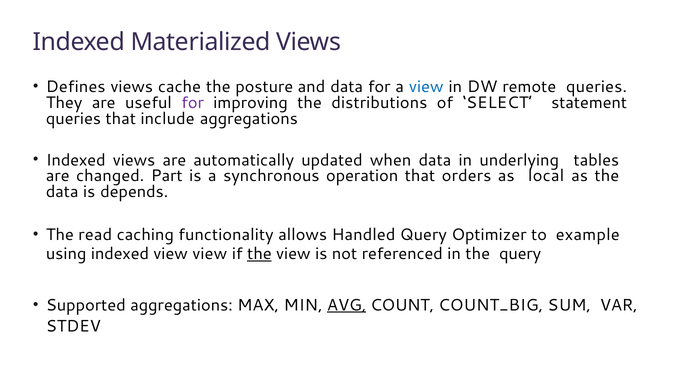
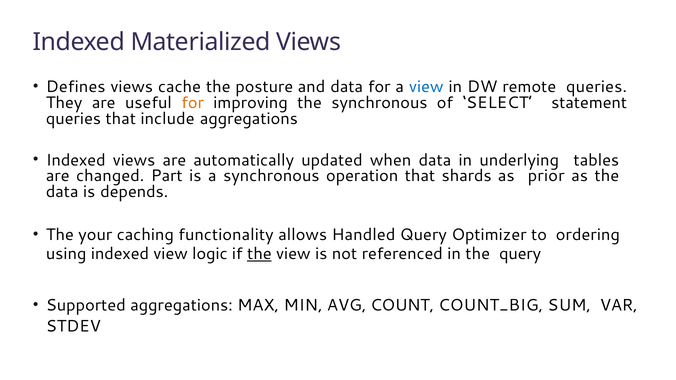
for colour: purple -> orange (193, 103)
the distributions: distributions -> synchronous (379, 103)
orders: orders -> shards (467, 176)
local: local -> prior (546, 176)
read: read -> your (95, 235)
example: example -> ordering (588, 235)
view view: view -> logic (210, 254)
AVG underline: present -> none (347, 305)
